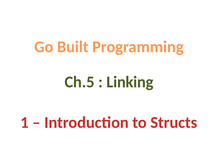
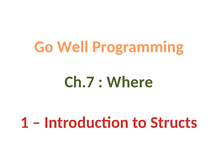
Built: Built -> Well (73, 47)
Ch.5: Ch.5 -> Ch.7 (80, 82)
Linking: Linking -> Where (130, 82)
